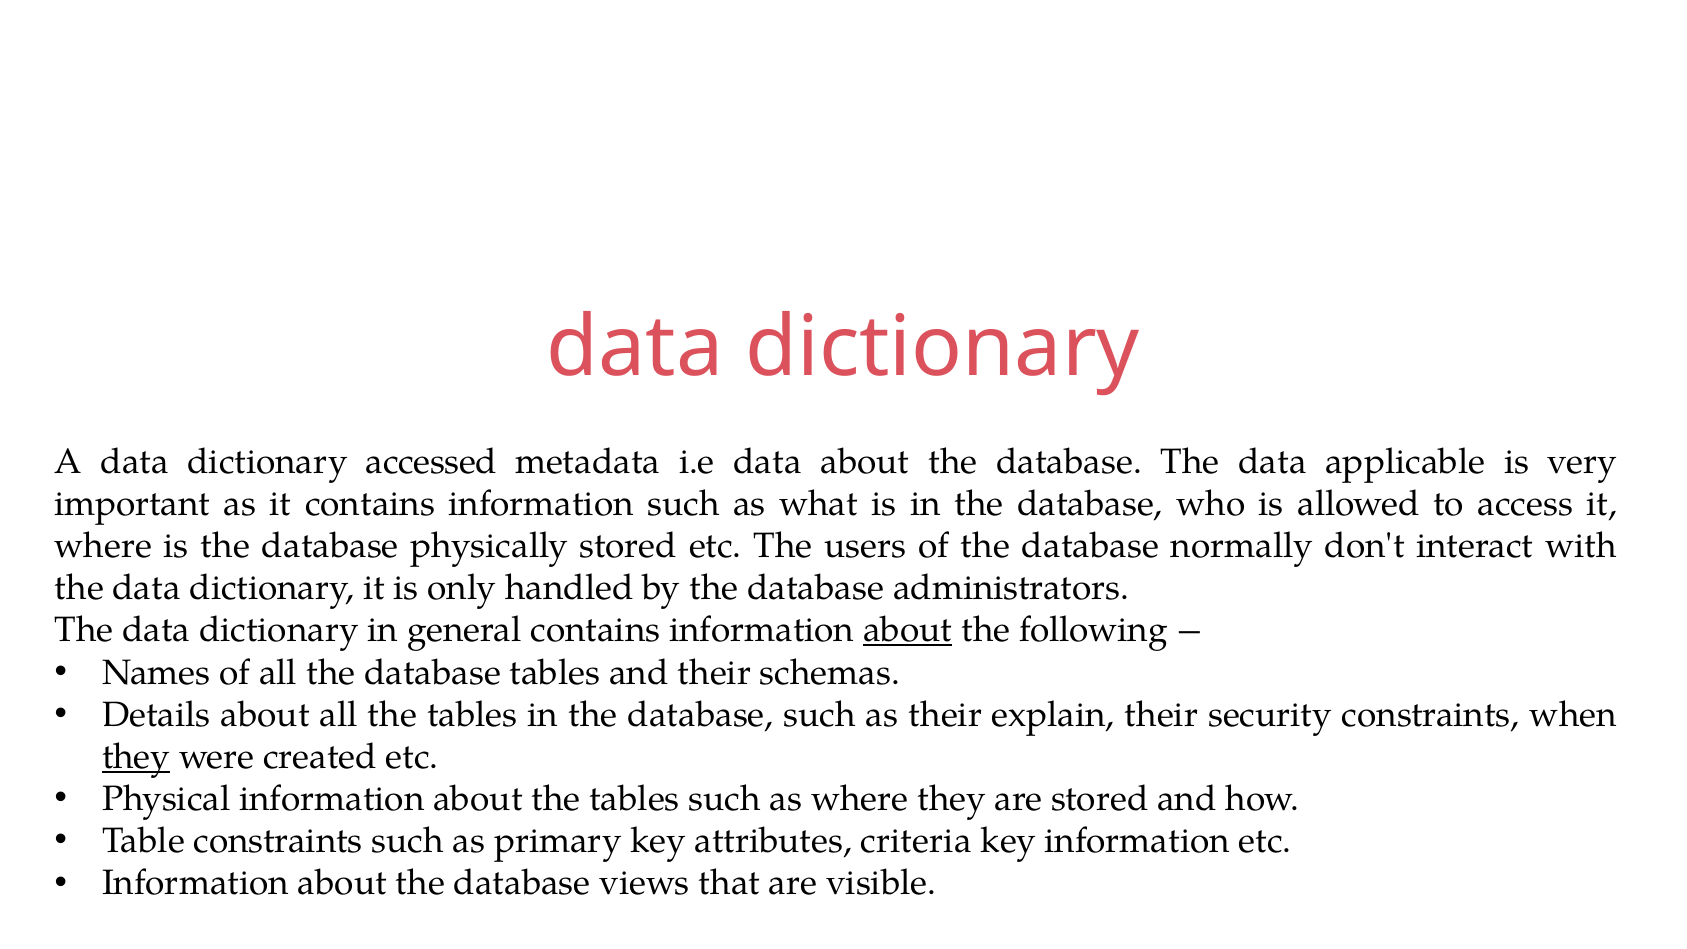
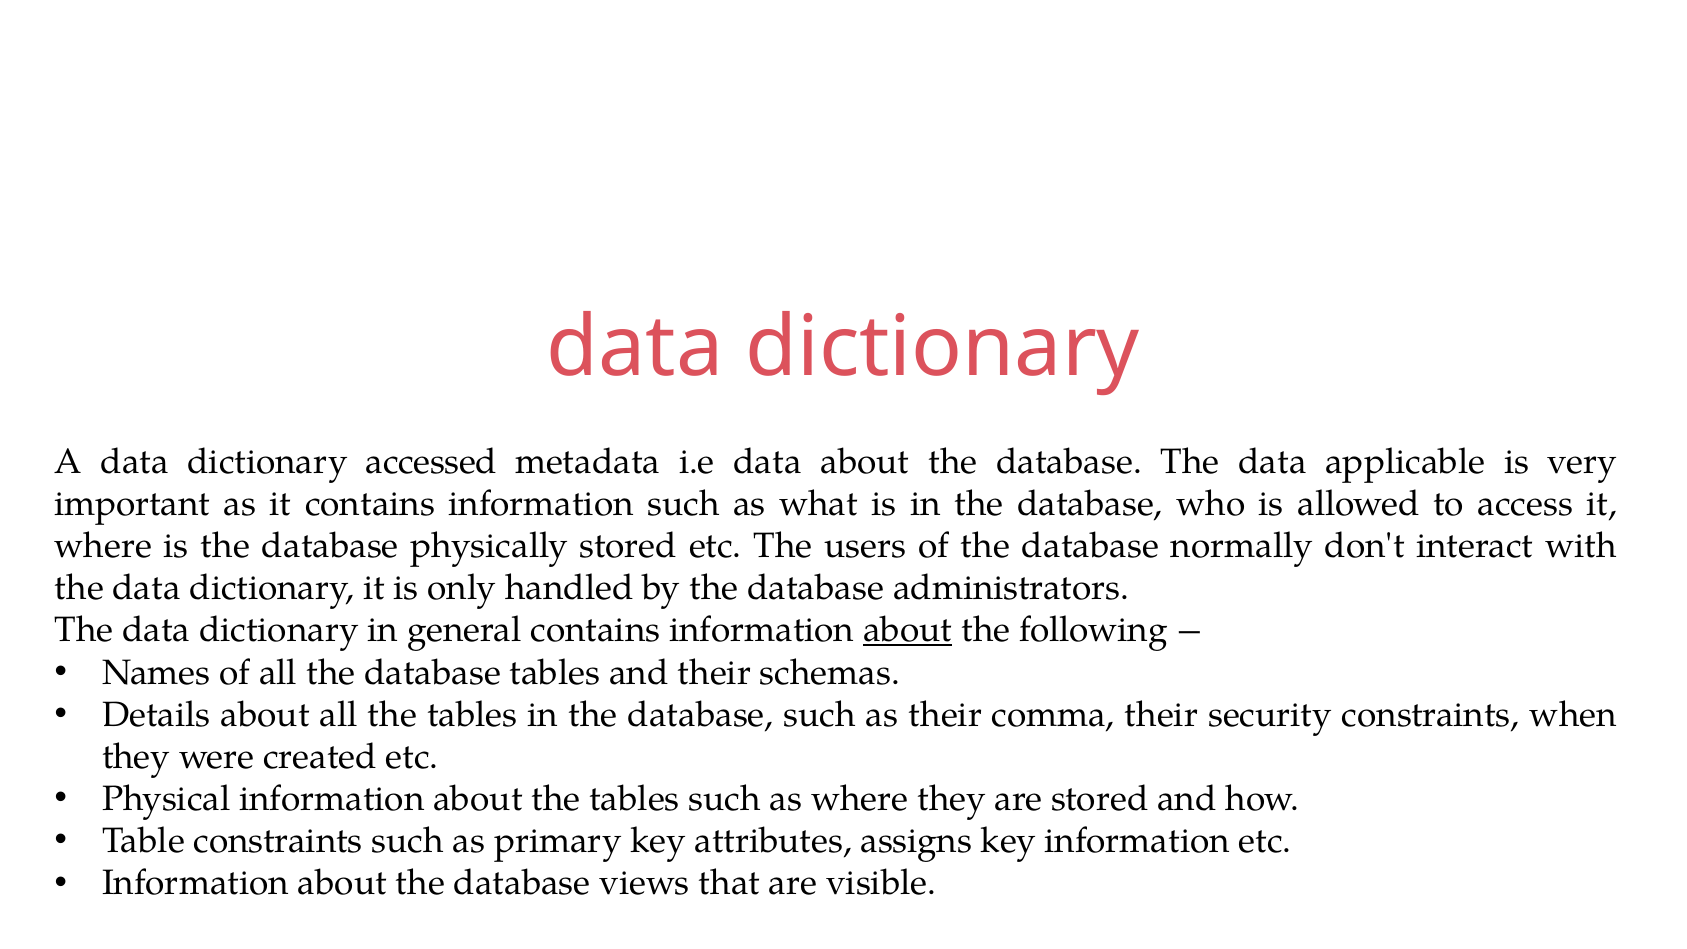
explain: explain -> comma (1053, 715)
they underline: present -> none (136, 757)
criteria: criteria -> assigns (916, 841)
